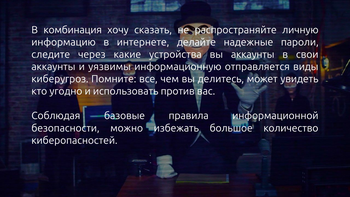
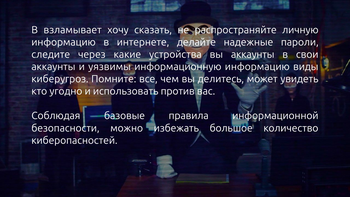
комбинация: комбинация -> взламывает (73, 30)
информационную отправляется: отправляется -> информацию (257, 67)
